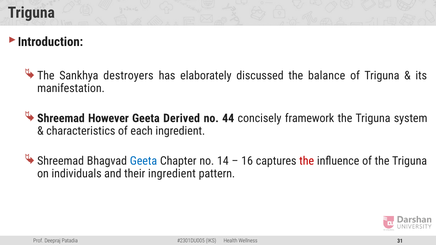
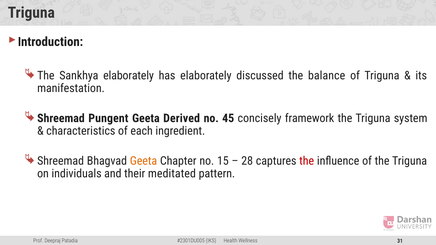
Sankhya destroyers: destroyers -> elaborately (129, 76)
However: However -> Pungent (108, 118)
44: 44 -> 45 (228, 118)
Geeta colour: blue -> orange (144, 161)
14: 14 -> 15 (223, 161)
16: 16 -> 28 (247, 161)
their ingredient: ingredient -> meditated (172, 174)
